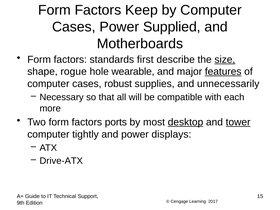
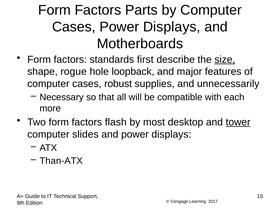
Keep: Keep -> Parts (141, 10)
Cases Power Supplied: Supplied -> Displays (172, 27)
wearable: wearable -> loopback (133, 72)
features underline: present -> none (223, 72)
ports: ports -> flash (116, 122)
desktop underline: present -> none (186, 122)
tightly: tightly -> slides (85, 134)
Drive-ATX: Drive-ATX -> Than-ATX (61, 161)
